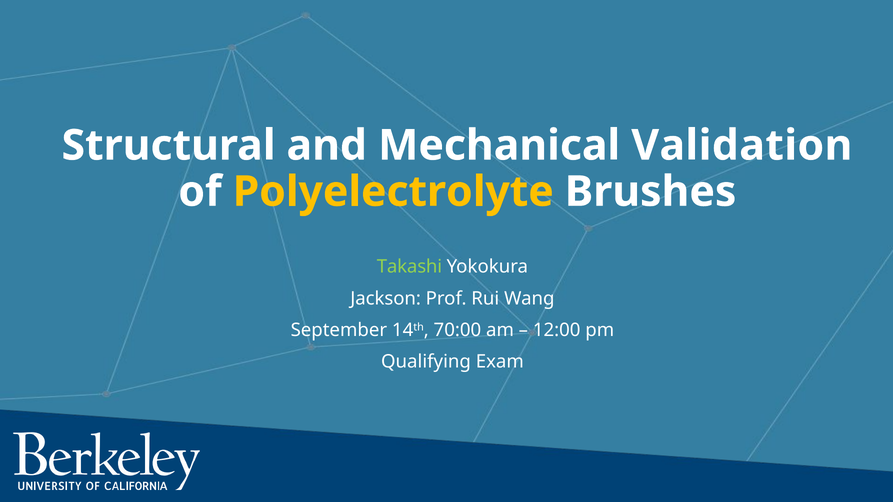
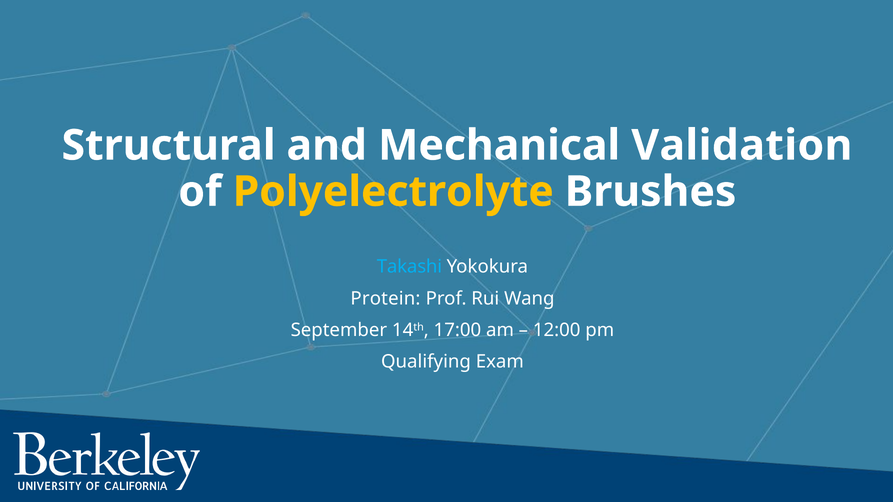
Takashi colour: light green -> light blue (409, 267)
Jackson: Jackson -> Protein (385, 299)
70:00: 70:00 -> 17:00 (457, 330)
